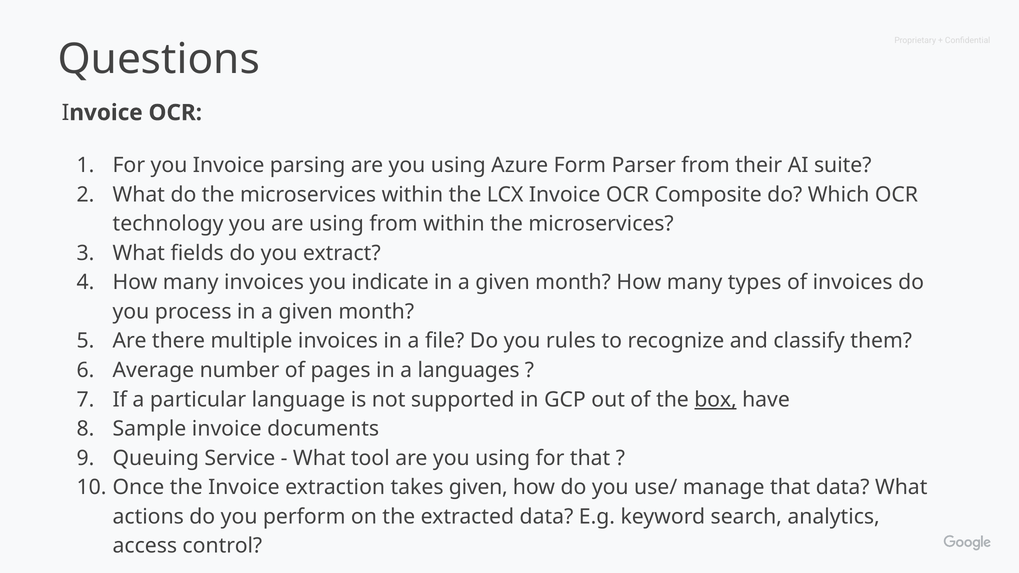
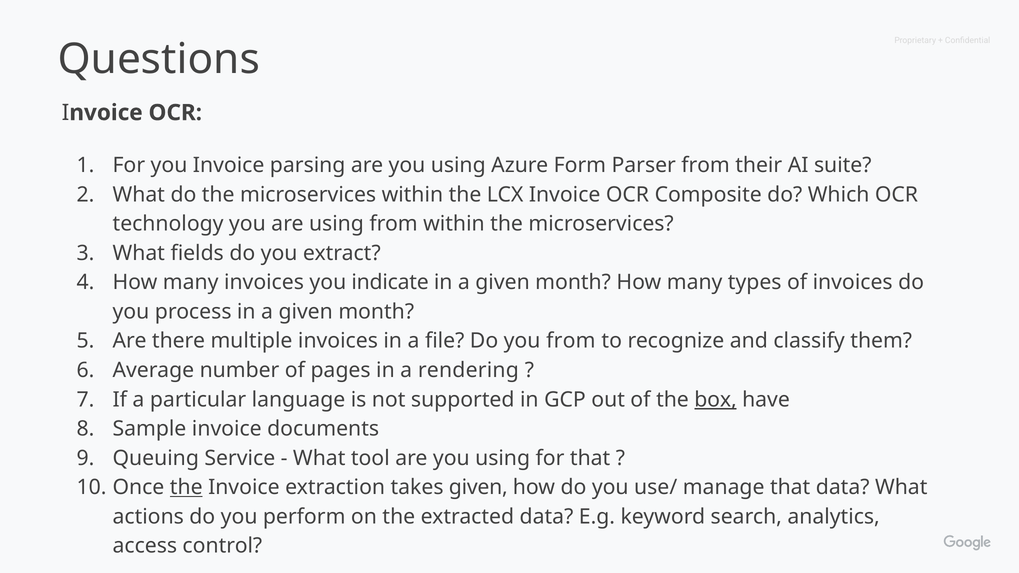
you rules: rules -> from (571, 341)
languages: languages -> rendering (468, 370)
the underline: none -> present (186, 488)
